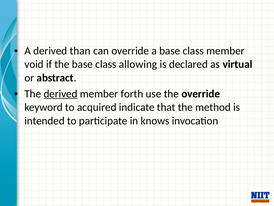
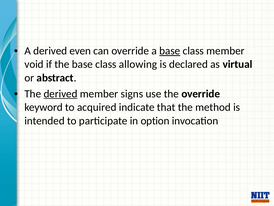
than: than -> even (80, 51)
base underline: none -> present (170, 51)
forth: forth -> signs (132, 94)
knows: knows -> option (155, 121)
